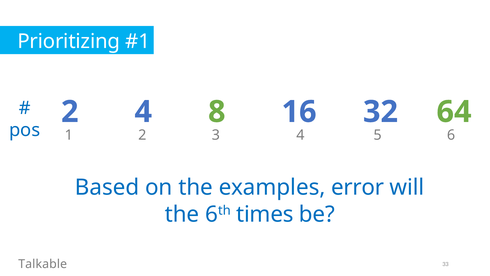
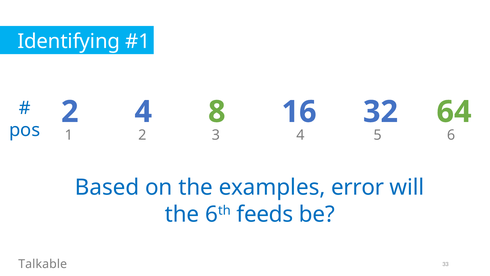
Prioritizing: Prioritizing -> Identifying (69, 41)
times: times -> feeds (265, 214)
